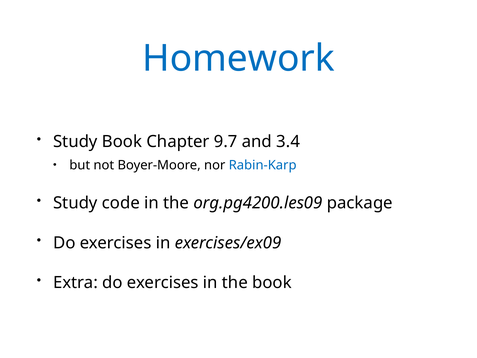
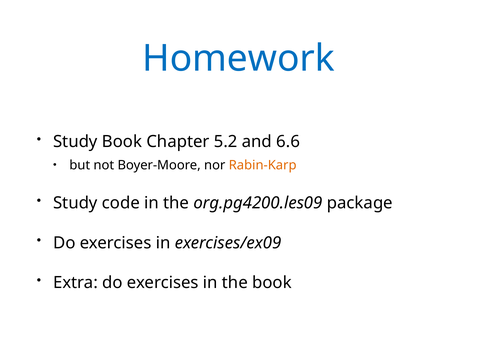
9.7: 9.7 -> 5.2 (226, 142)
3.4: 3.4 -> 6.6 (288, 142)
Rabin-Karp colour: blue -> orange (263, 165)
